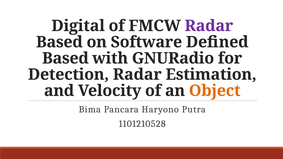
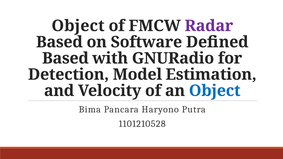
Digital: Digital -> Object (78, 26)
Detection Radar: Radar -> Model (137, 75)
Object colour: orange -> blue (215, 91)
